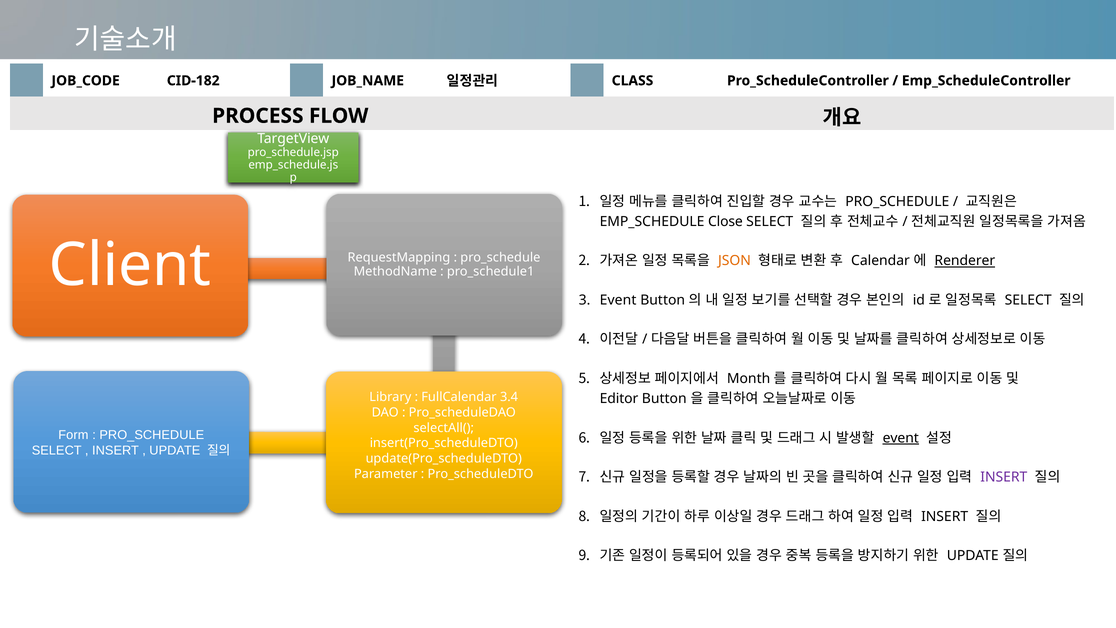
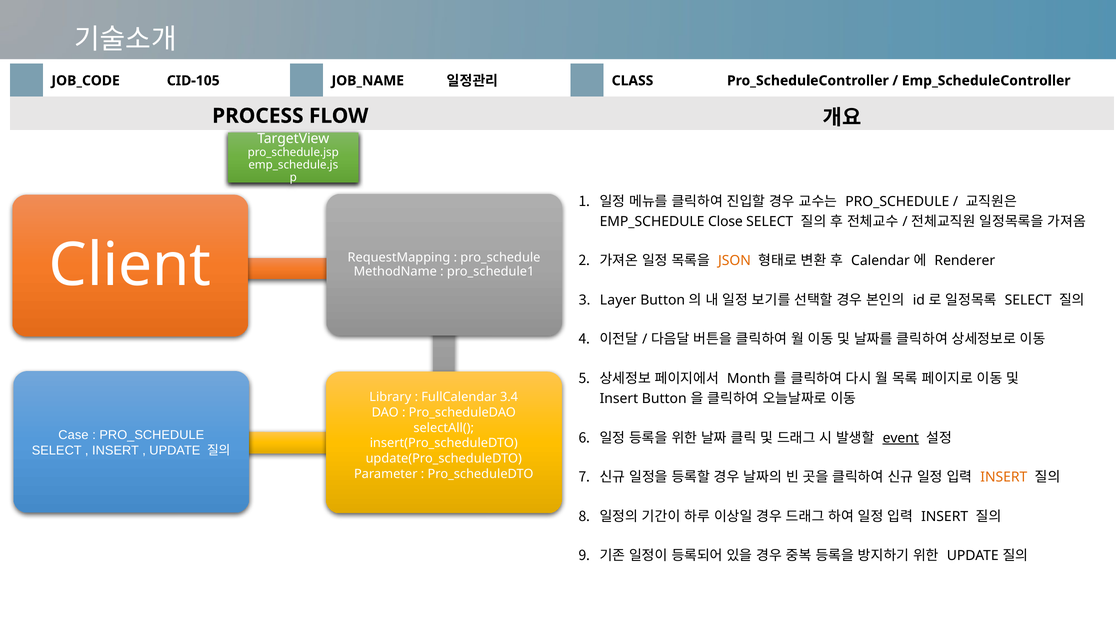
CID-182: CID-182 -> CID-105 (193, 81)
Renderer underline: present -> none (965, 261)
Event: Event -> Layer (618, 300)
Editor: Editor -> Insert (619, 399)
Form: Form -> Case (73, 435)
INSERT colour: purple -> orange (1004, 477)
